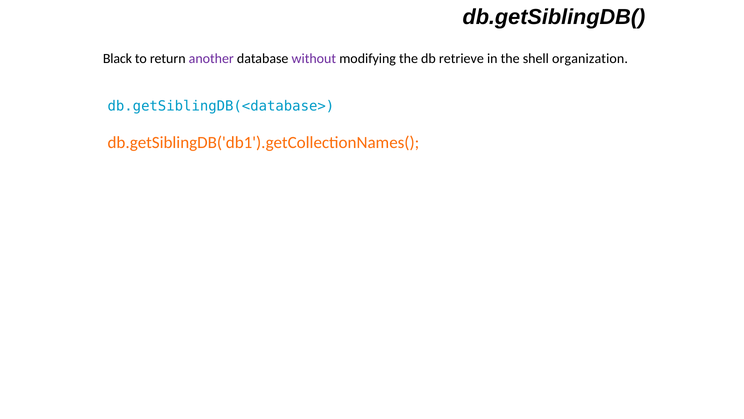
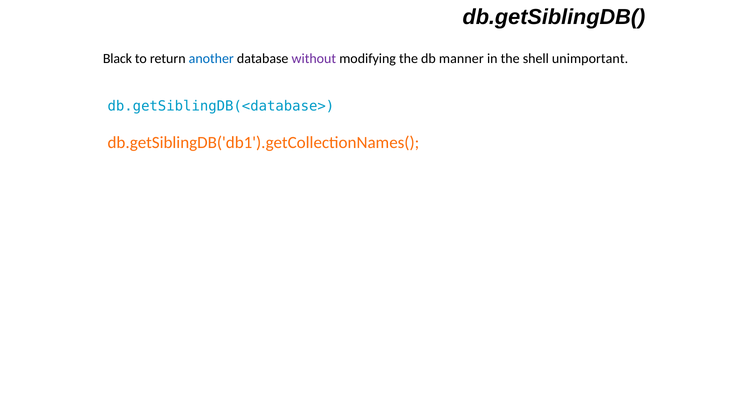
another colour: purple -> blue (211, 59)
retrieve: retrieve -> manner (461, 59)
organization: organization -> unimportant (590, 59)
